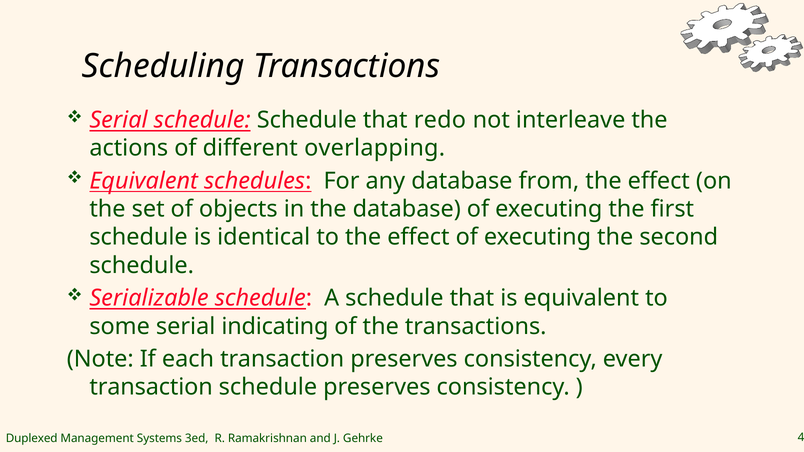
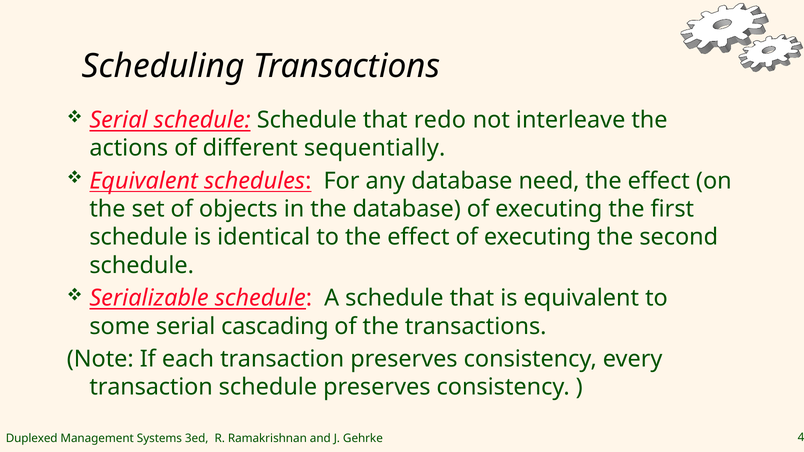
overlapping: overlapping -> sequentially (375, 148)
from: from -> need (549, 181)
indicating: indicating -> cascading (275, 326)
